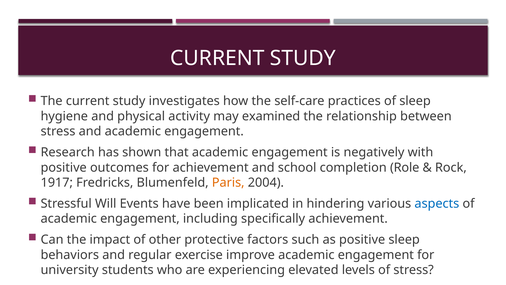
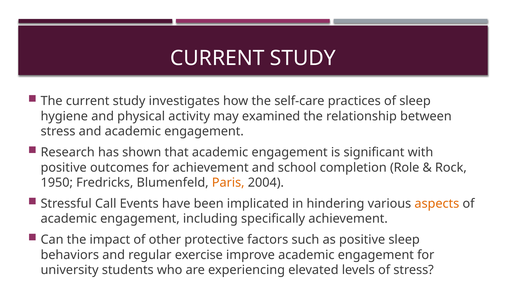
negatively: negatively -> significant (374, 152)
1917: 1917 -> 1950 (57, 182)
Will: Will -> Call (106, 203)
aspects colour: blue -> orange (437, 203)
